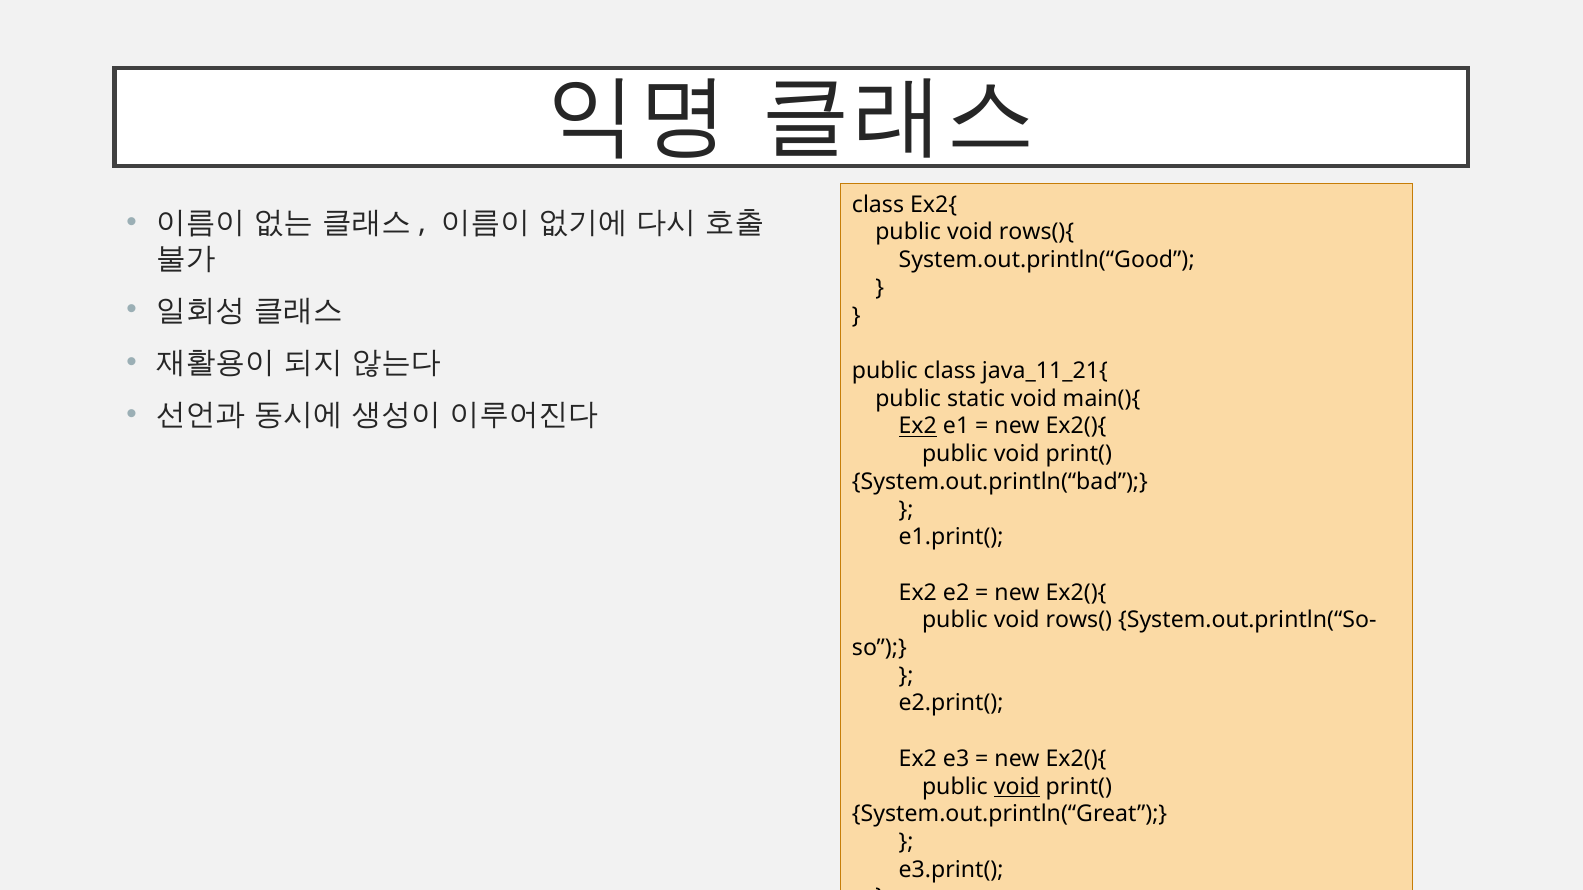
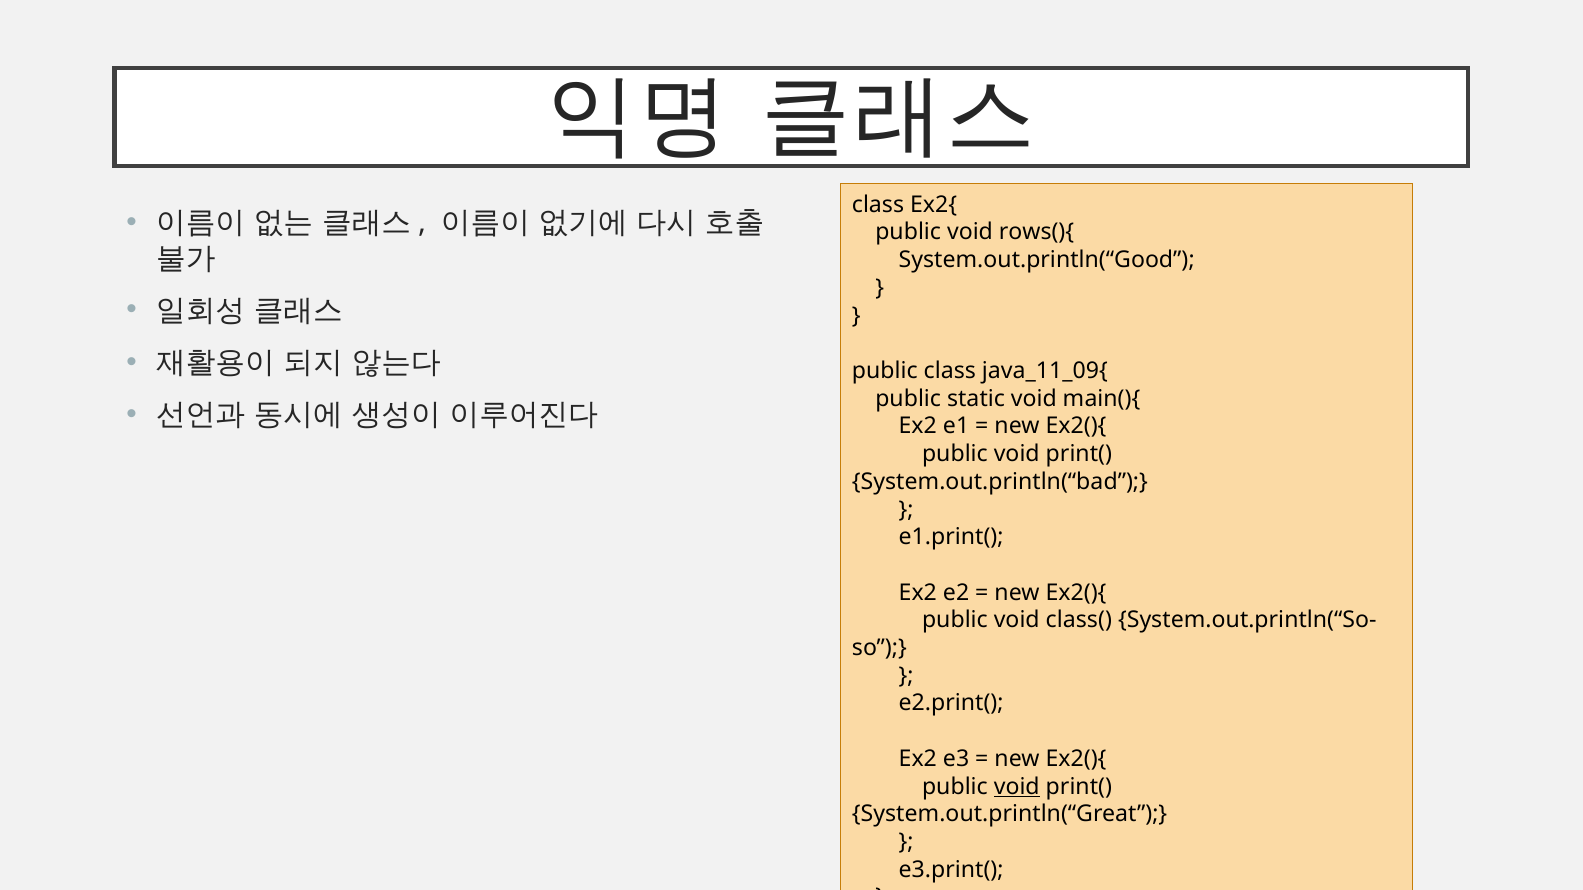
java_11_21{: java_11_21{ -> java_11_09{ (1045, 371)
Ex2 underline: present -> none (918, 427)
rows(: rows( -> class( (1079, 621)
